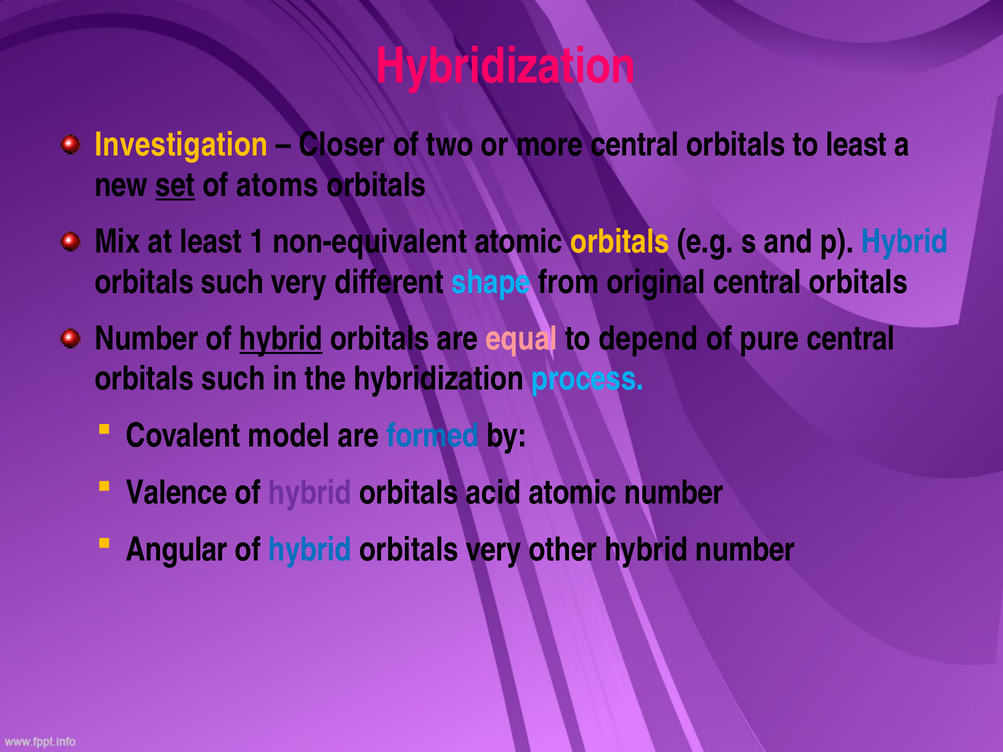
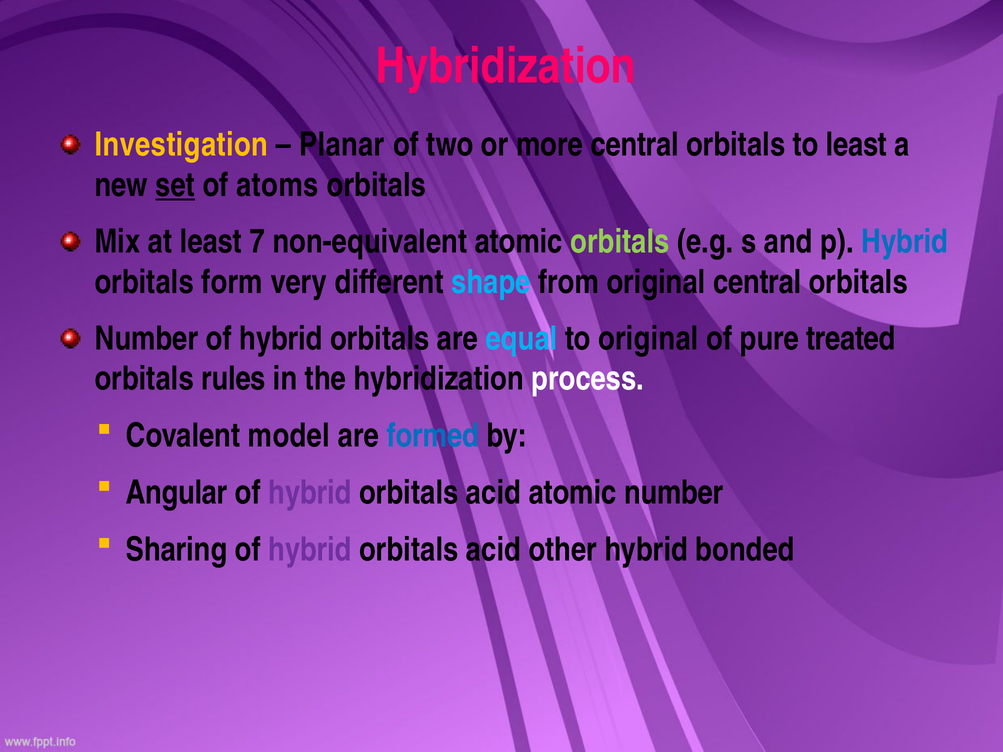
Closer: Closer -> Planar (342, 145)
1: 1 -> 7 (257, 242)
orbitals colour: yellow -> light green (620, 242)
such: such -> form (232, 282)
hybrid underline: present -> none (281, 339)
equal colour: pink -> light blue (522, 339)
to depend: depend -> original (648, 339)
pure central: central -> treated (851, 339)
such: such -> rules (234, 379)
process colour: light blue -> white (588, 379)
Valence: Valence -> Angular (177, 493)
Angular: Angular -> Sharing (177, 550)
hybrid colour: blue -> purple (310, 550)
very: very -> acid (493, 550)
hybrid number: number -> bonded (745, 550)
